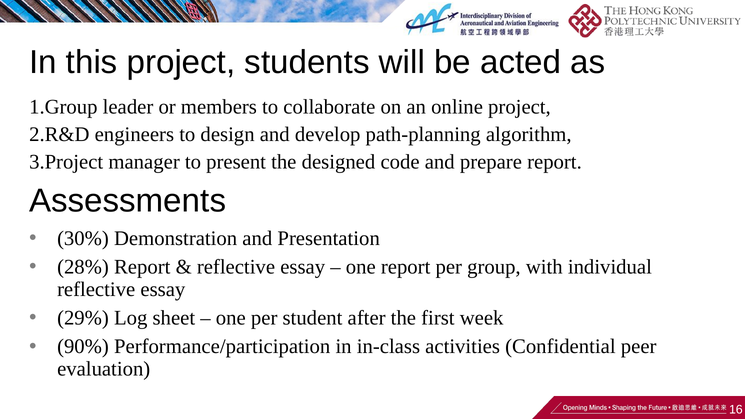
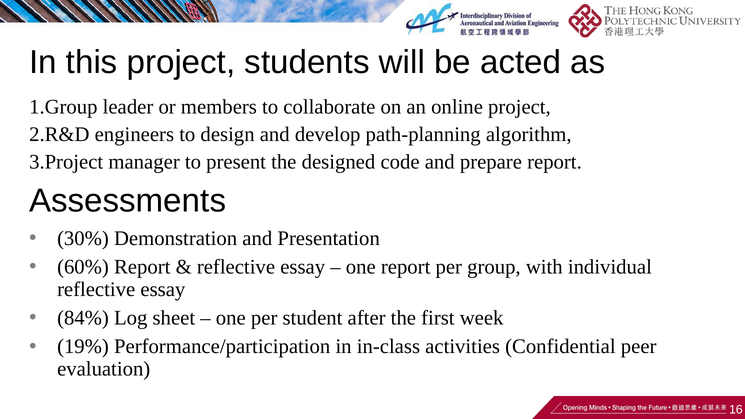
28%: 28% -> 60% (83, 267)
29%: 29% -> 84% (83, 318)
90%: 90% -> 19% (83, 347)
